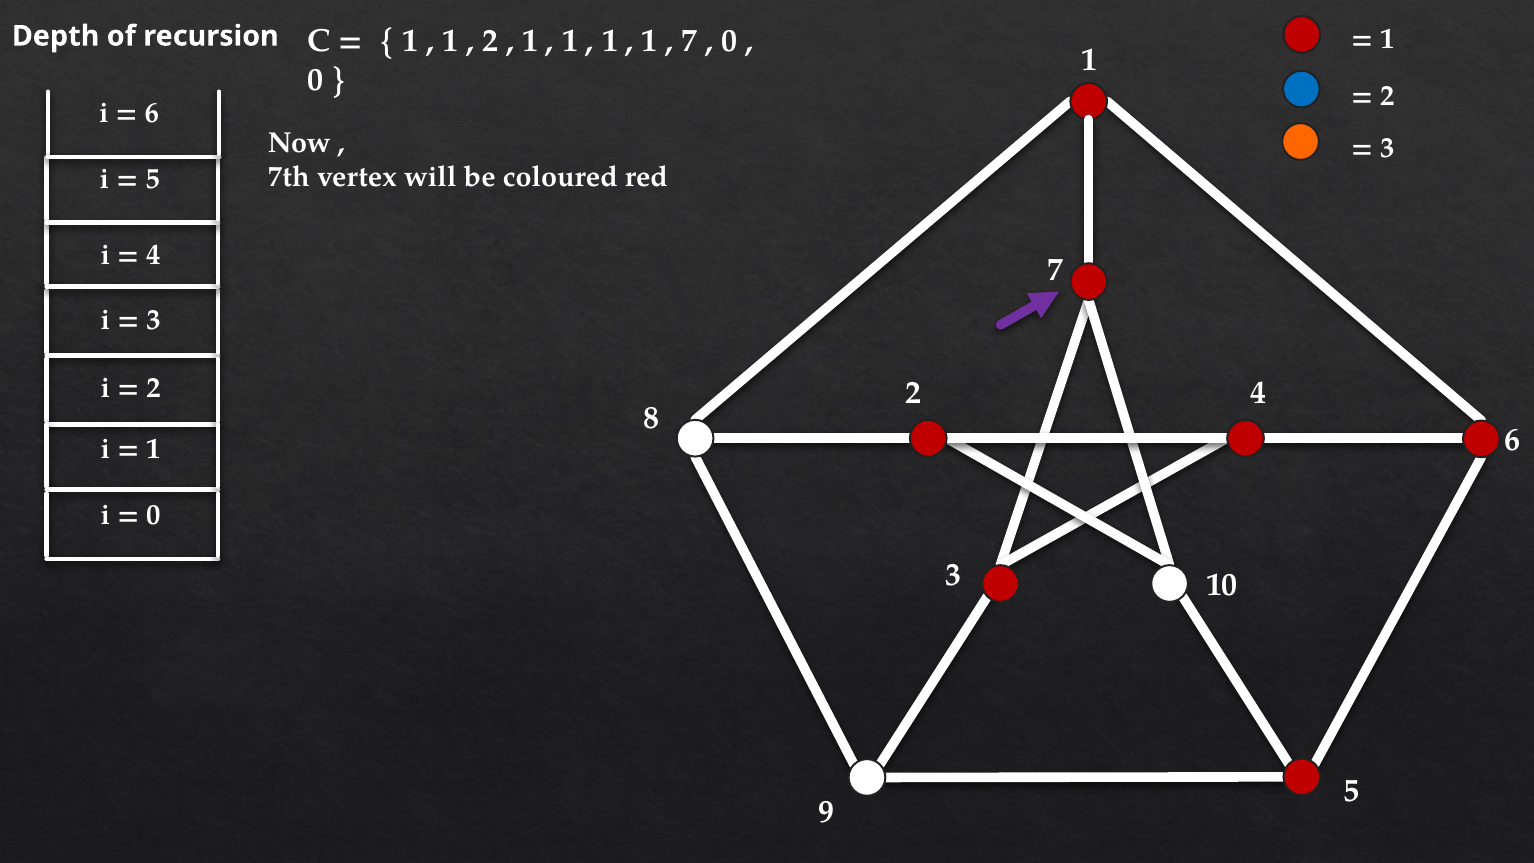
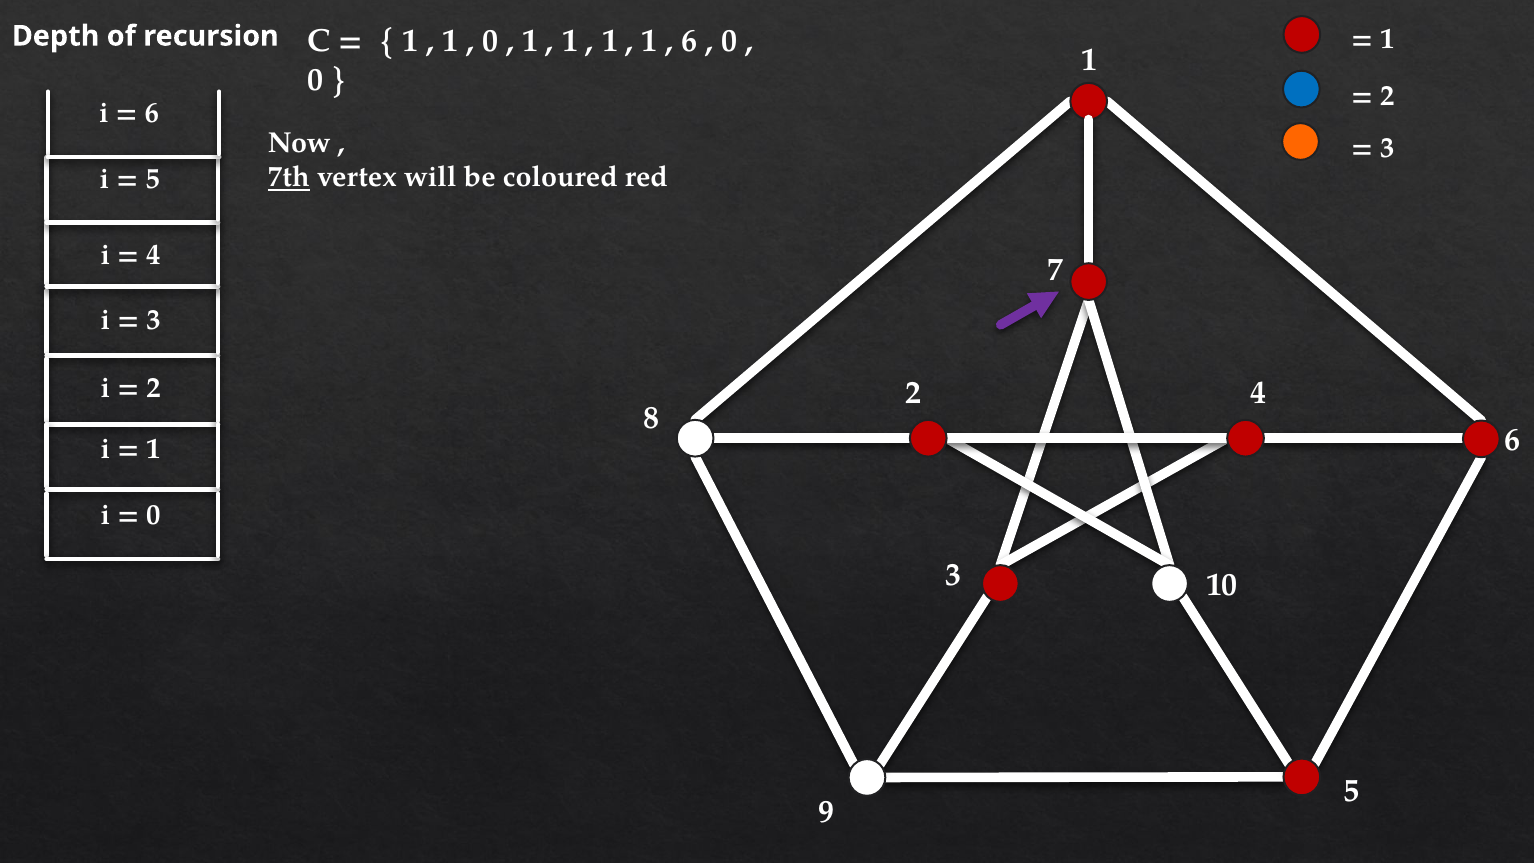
2: 2 -> 0 (490, 41)
7: 7 -> 6 (690, 41)
7th underline: none -> present (289, 177)
